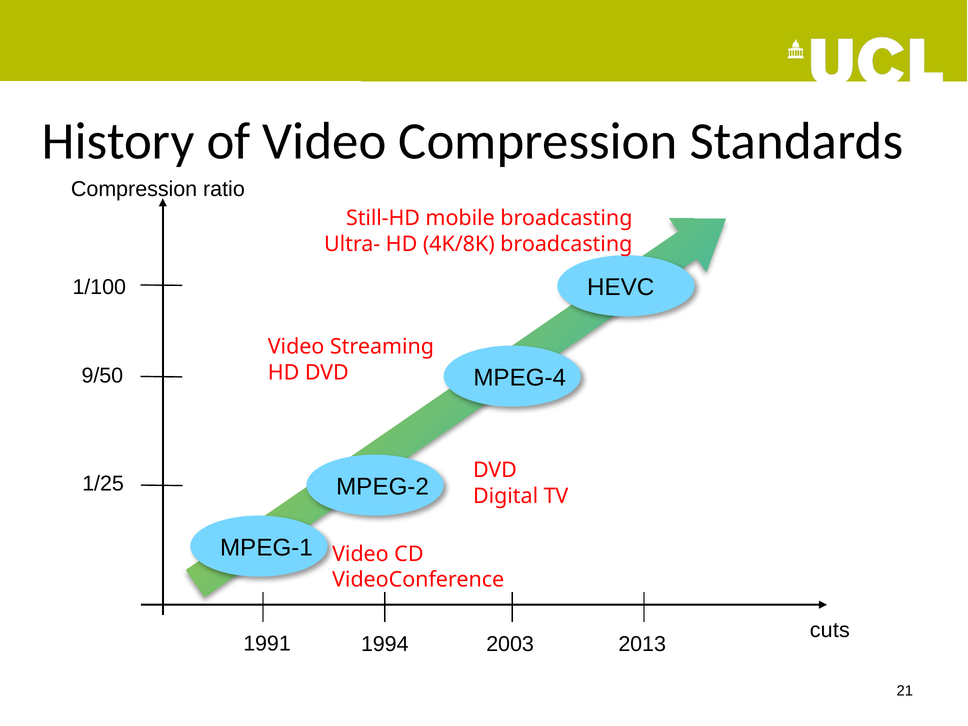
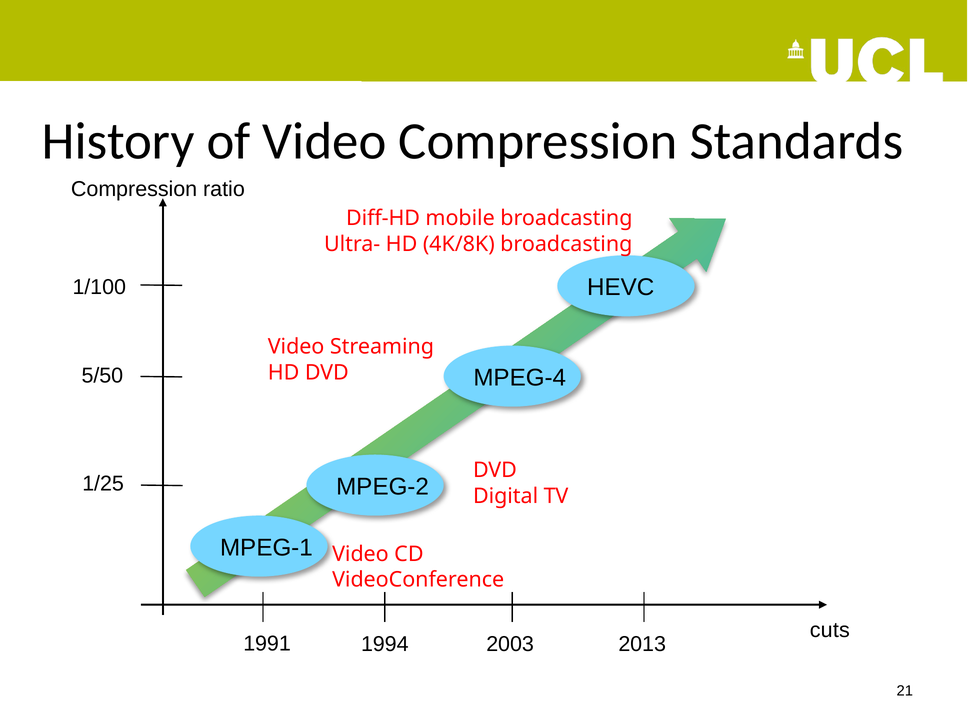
Still-HD: Still-HD -> Diff-HD (383, 218)
9/50: 9/50 -> 5/50 (102, 376)
